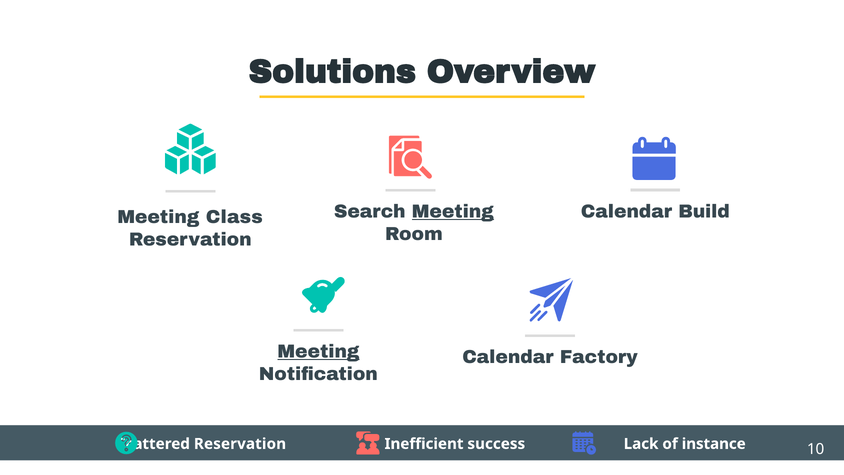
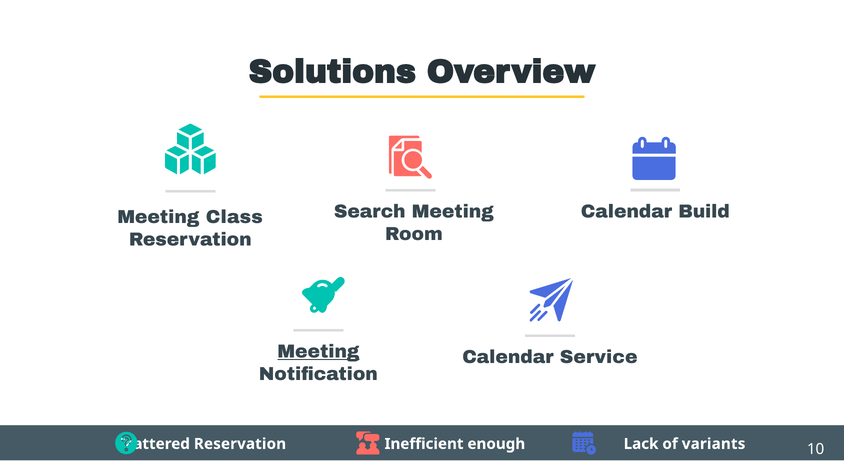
Meeting underline: present -> none (453, 211)
Factory: Factory -> Service (599, 357)
success: success -> enough (496, 444)
instance: instance -> variants (714, 444)
